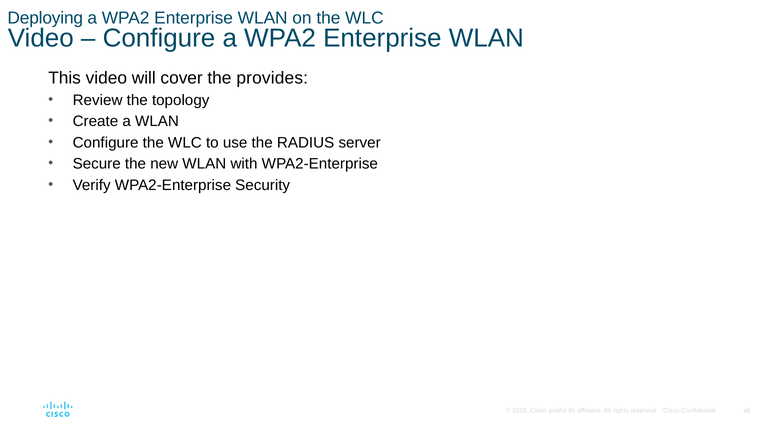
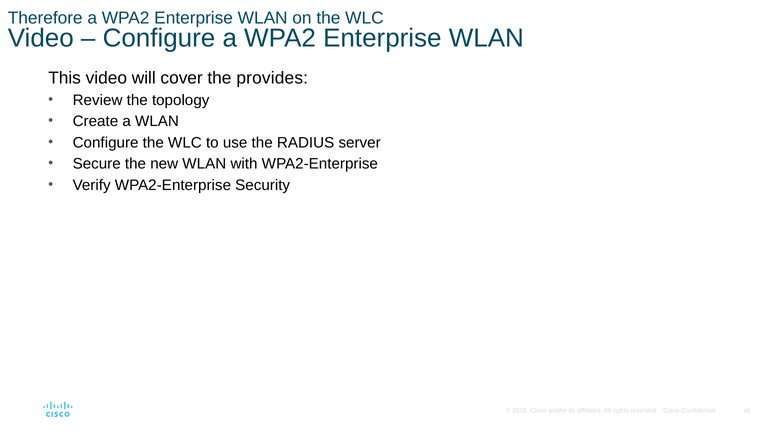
Deploying: Deploying -> Therefore (45, 18)
